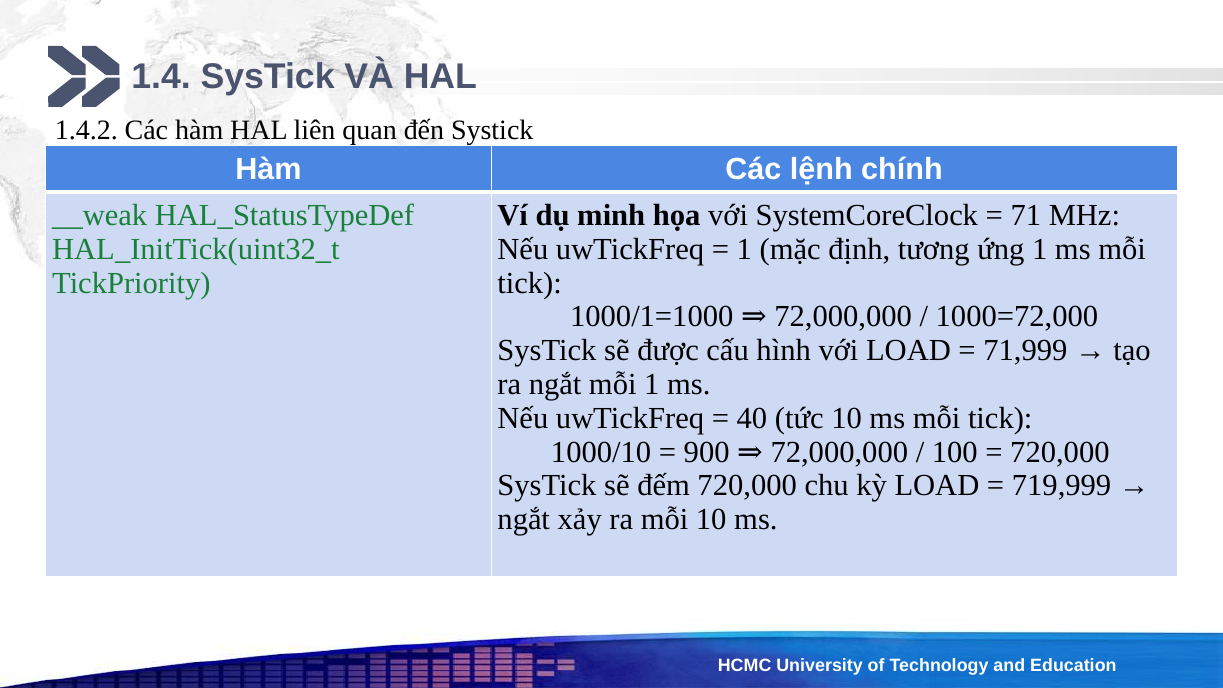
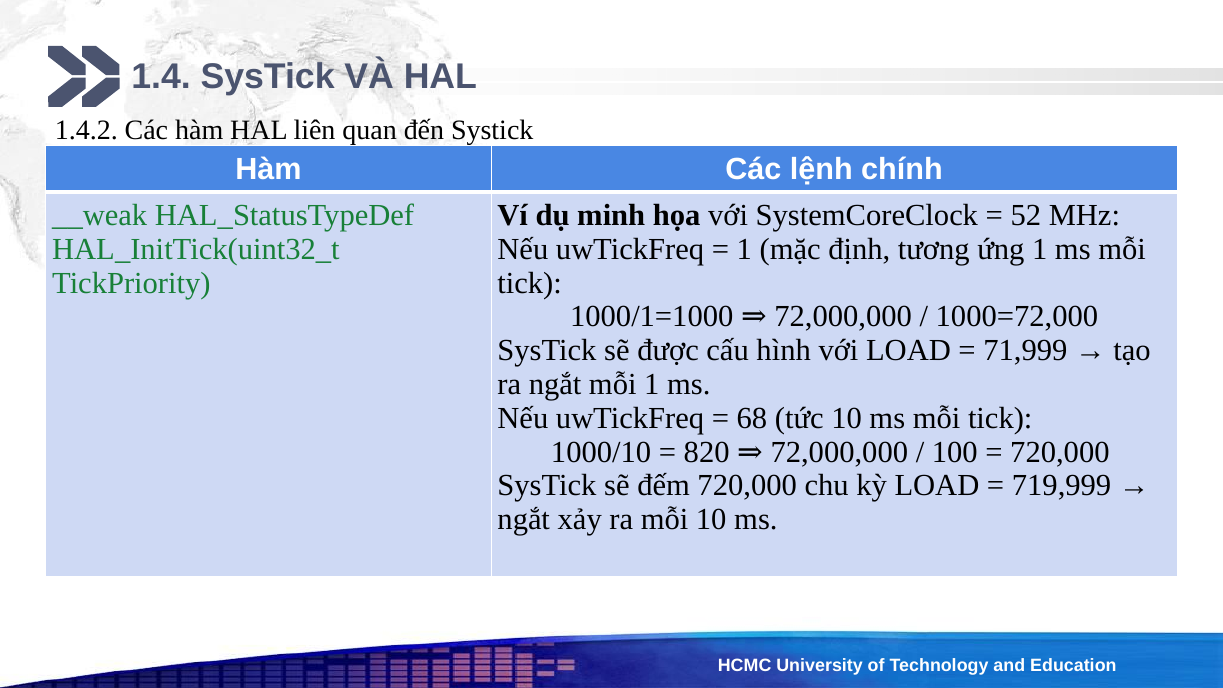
71: 71 -> 52 (1026, 215)
40: 40 -> 68 (752, 418)
900: 900 -> 820 (707, 452)
